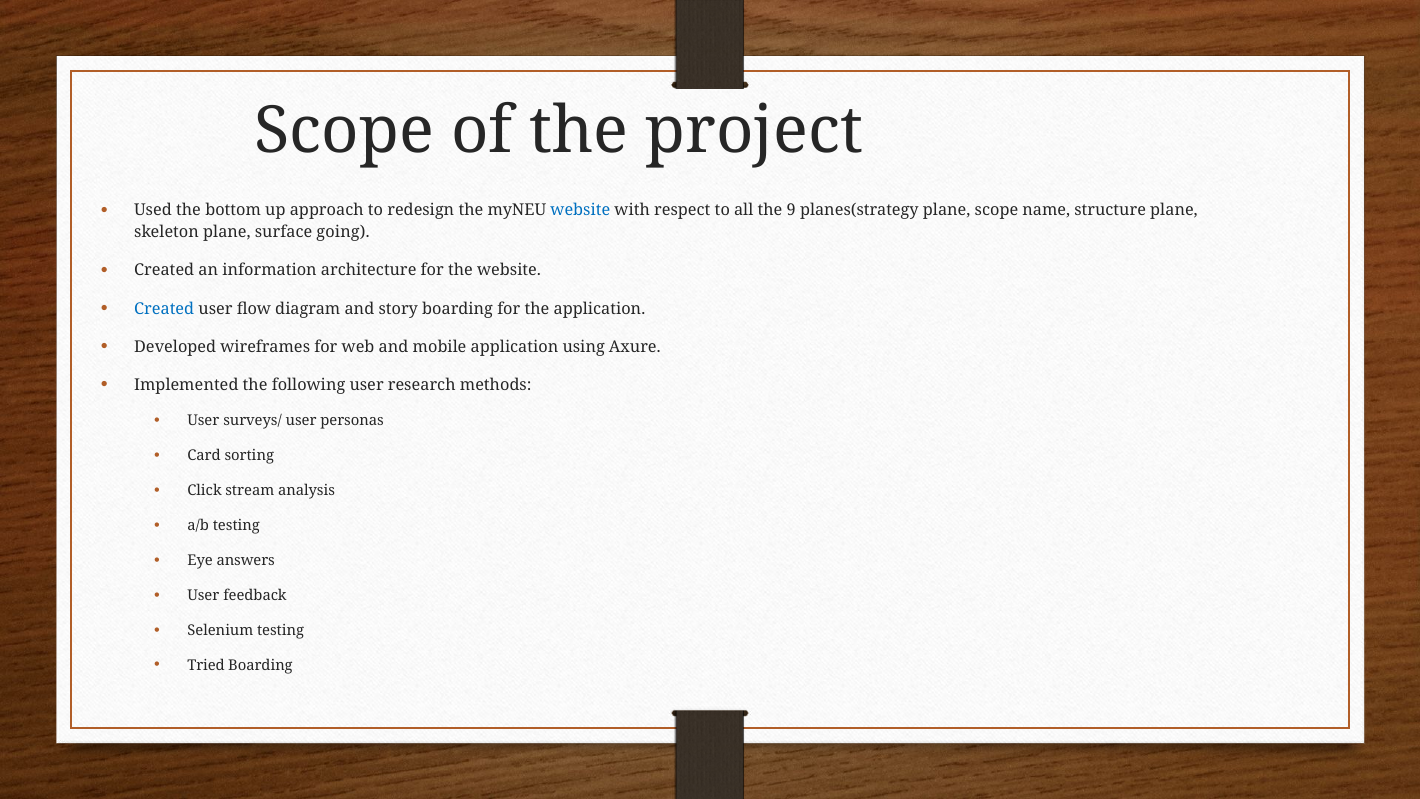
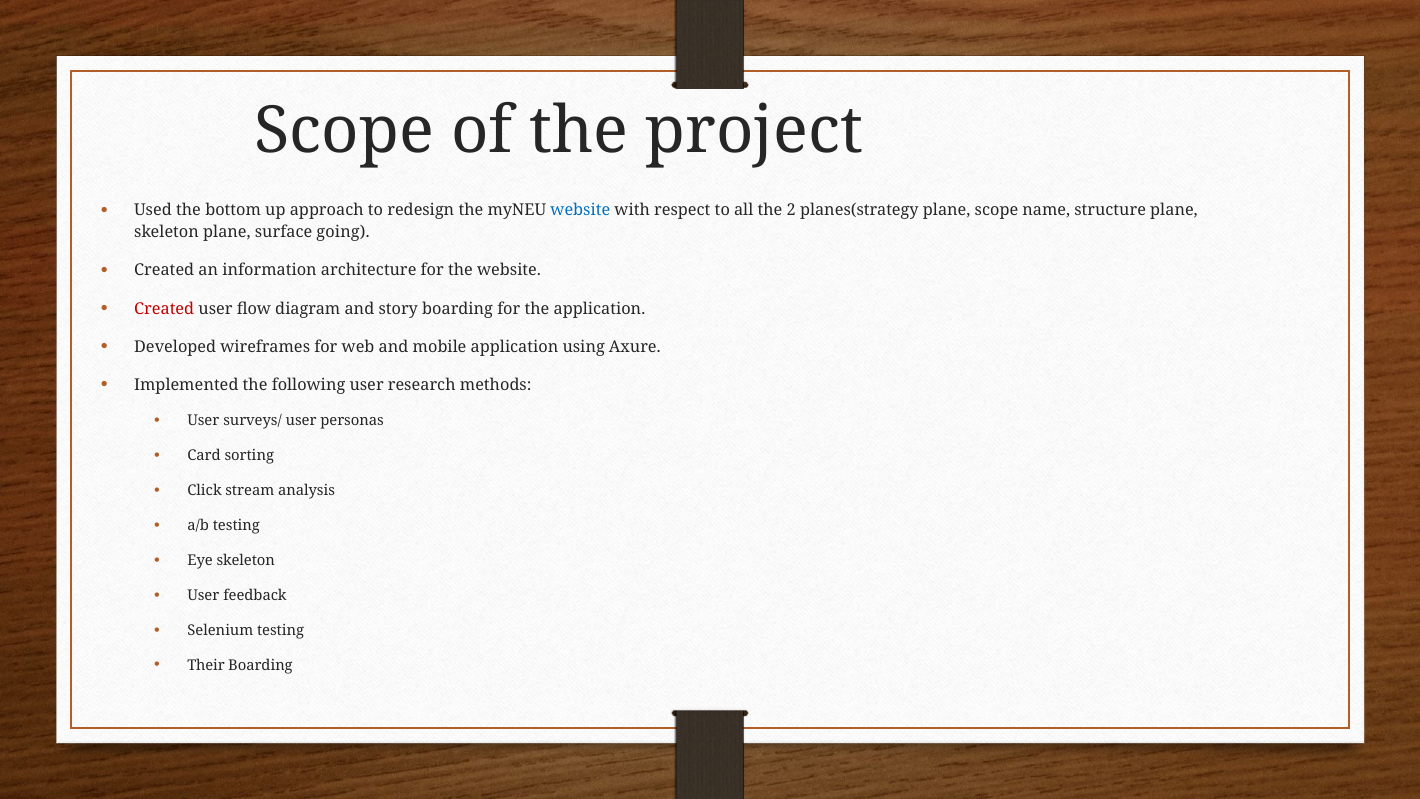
9: 9 -> 2 (791, 210)
Created colour: blue -> red (164, 309)
Eye answers: answers -> skeleton (246, 560)
Tried: Tried -> Their (206, 665)
